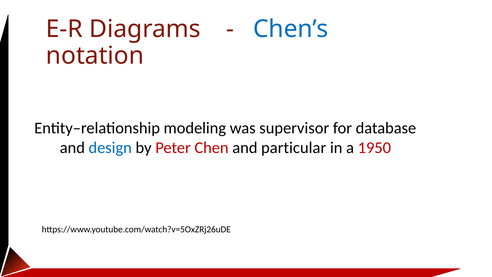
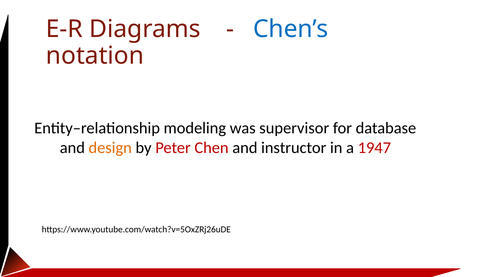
design colour: blue -> orange (110, 148)
particular: particular -> instructor (294, 148)
1950: 1950 -> 1947 (374, 148)
